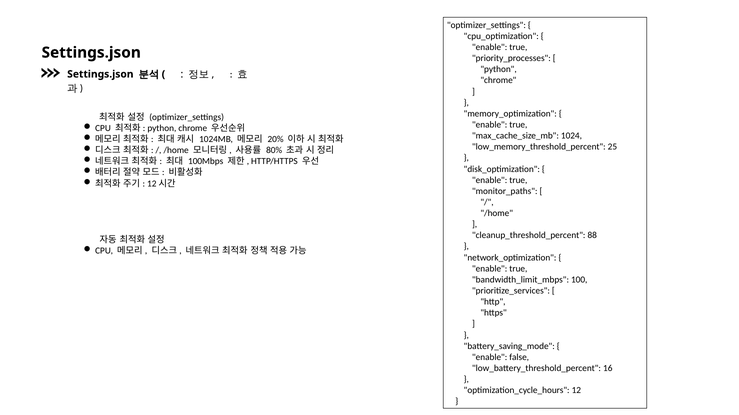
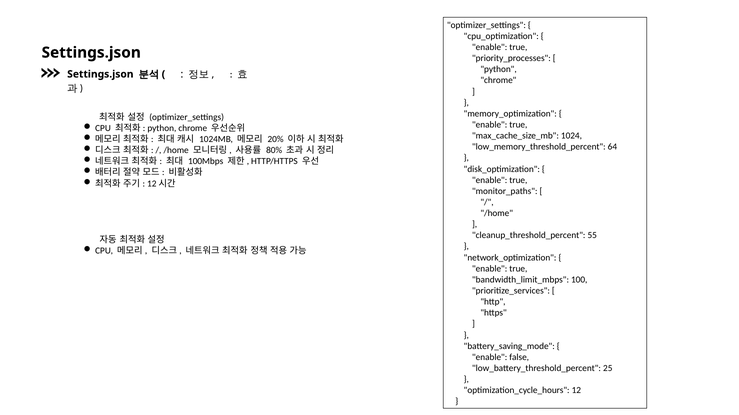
25: 25 -> 64 (612, 147)
88: 88 -> 55 (592, 236)
16: 16 -> 25 (608, 369)
